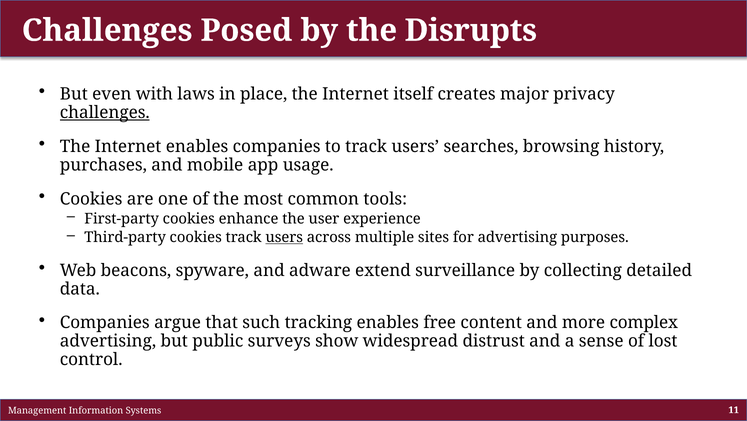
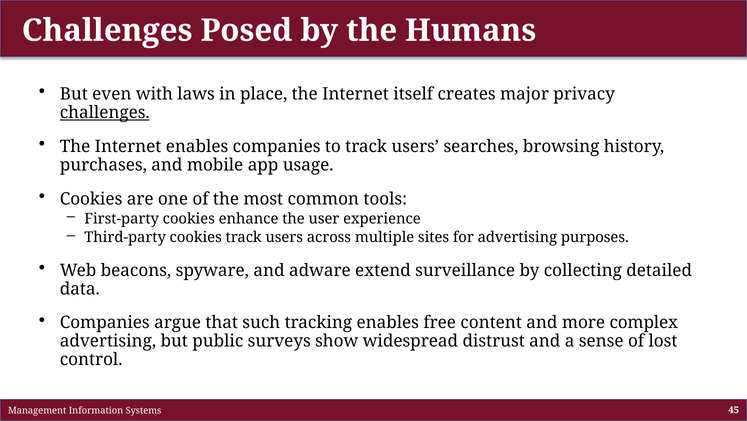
Disrupts: Disrupts -> Humans (471, 30)
users underline: present -> none (284, 237)
11: 11 -> 45 (734, 409)
